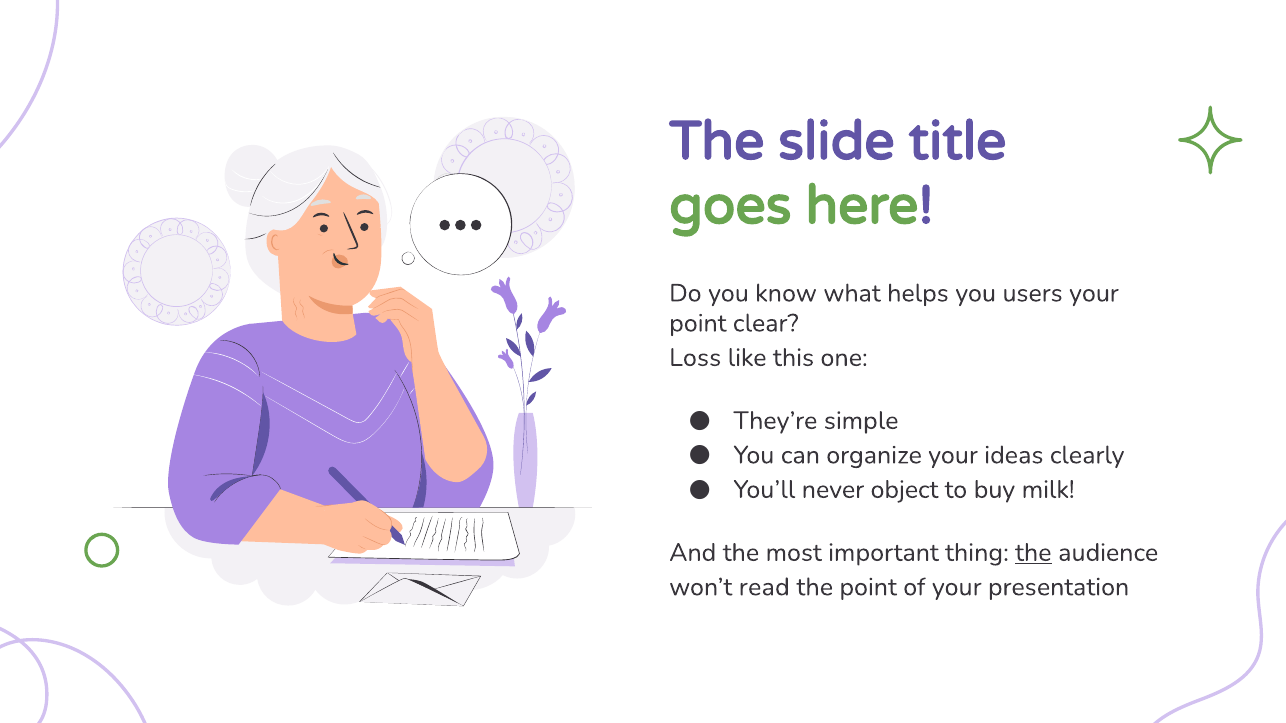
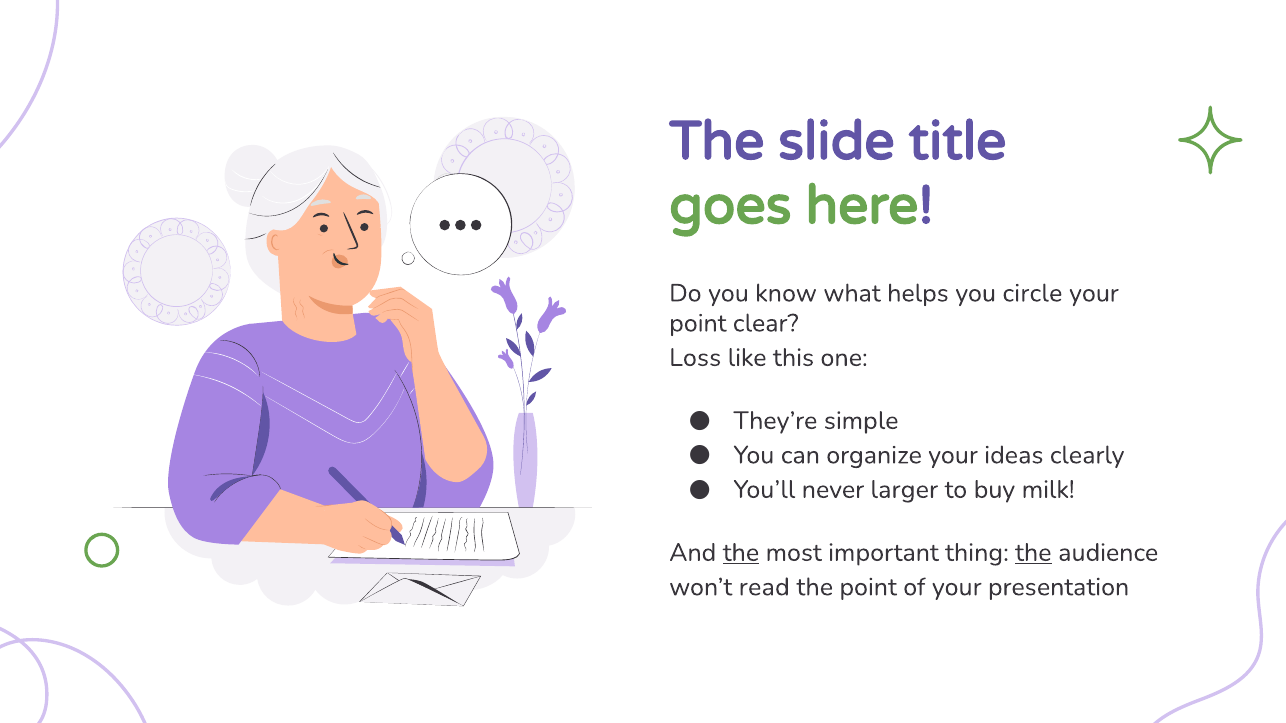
users: users -> circle (1032, 293)
object: object -> larger (904, 490)
the underline: none -> present (741, 553)
